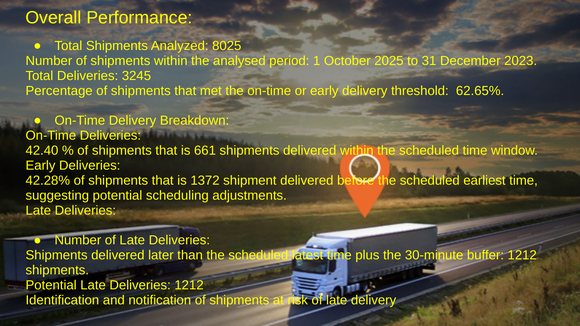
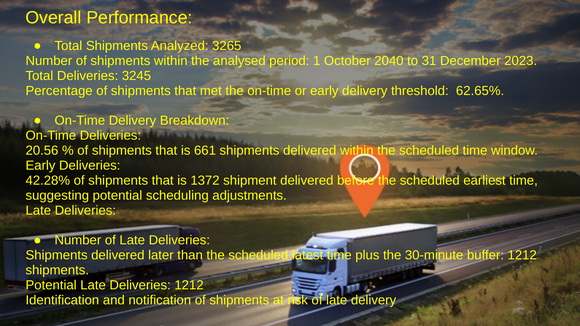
8025: 8025 -> 3265 (227, 46)
2025: 2025 -> 2040 (389, 61)
42.40: 42.40 -> 20.56 (42, 151)
